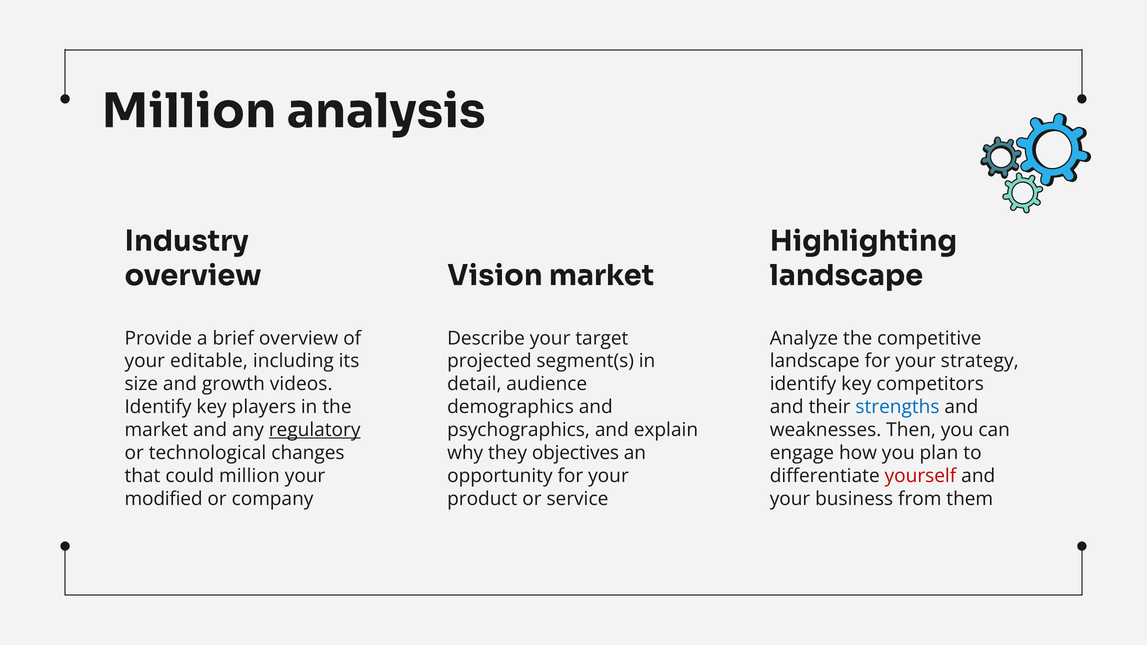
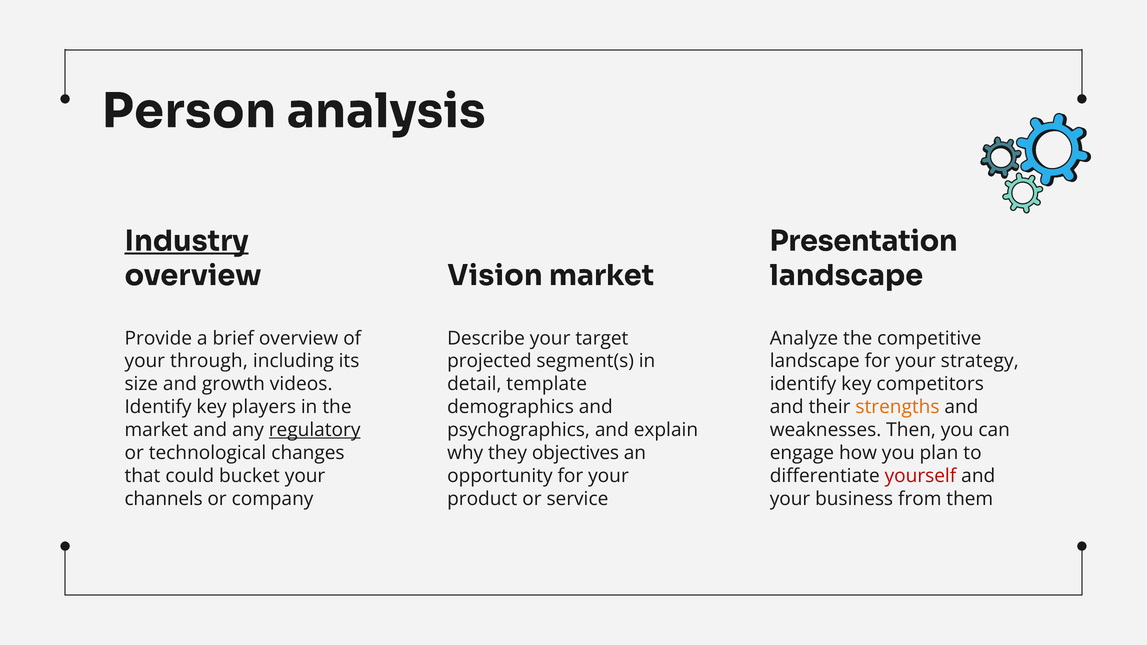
Million: Million -> Person (189, 111)
Industry underline: none -> present (187, 241)
Highlighting: Highlighting -> Presentation (864, 241)
editable: editable -> through (209, 361)
audience: audience -> template (547, 384)
strengths colour: blue -> orange (897, 407)
could million: million -> bucket (249, 476)
modified: modified -> channels (164, 499)
